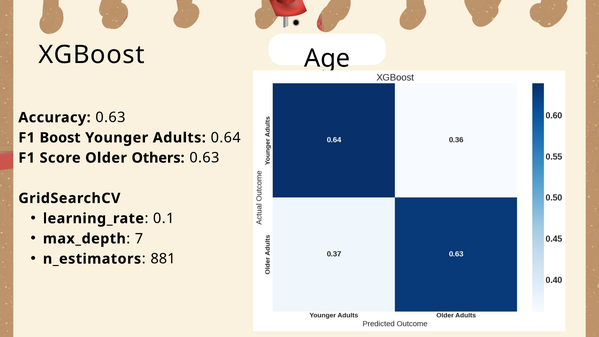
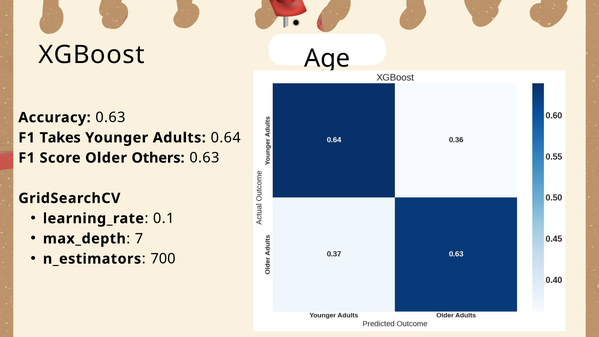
Boost: Boost -> Takes (60, 138)
881: 881 -> 700 (163, 259)
